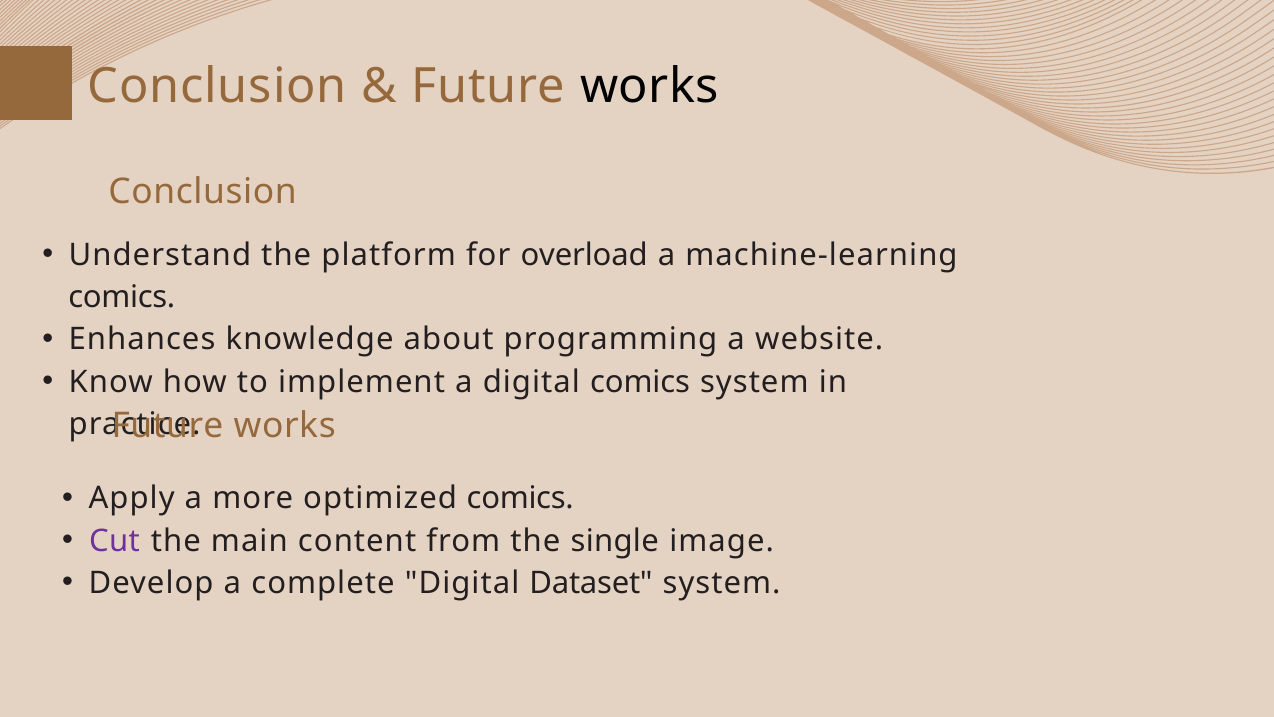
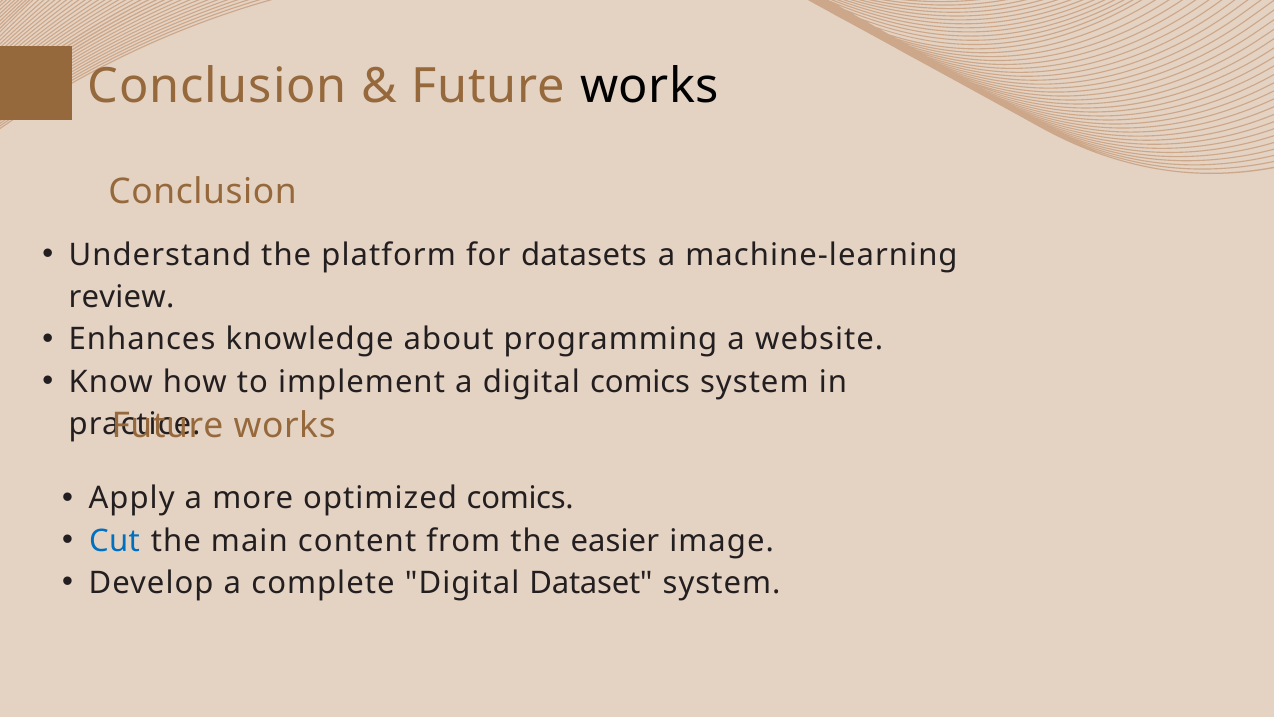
overload: overload -> datasets (584, 255)
comics: comics -> review (122, 297)
Cut colour: purple -> blue (114, 541)
single: single -> easier (615, 541)
